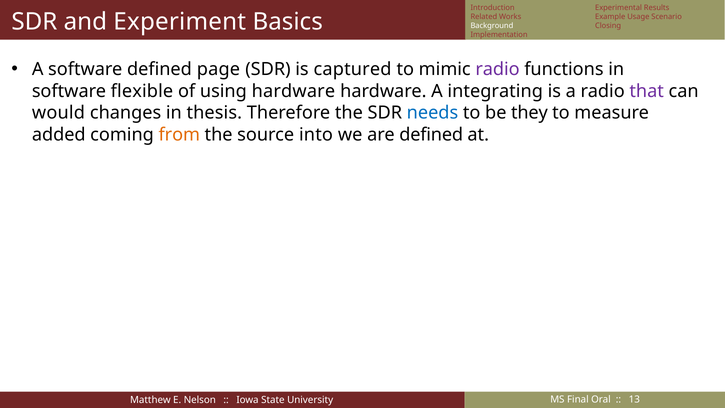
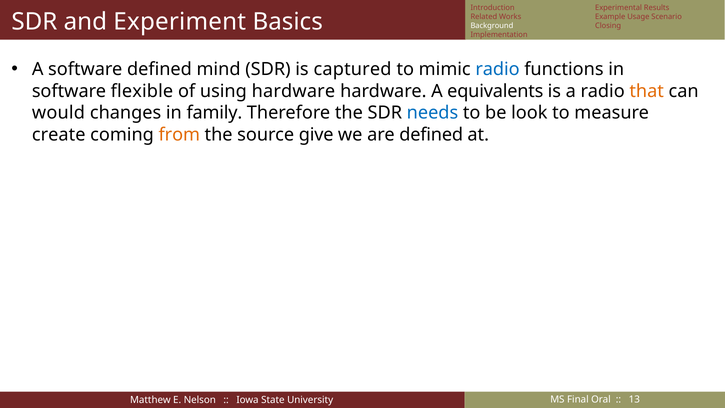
page: page -> mind (219, 69)
radio colour: purple -> blue (497, 69)
integrating: integrating -> equivalents (495, 91)
that colour: purple -> orange (647, 91)
thesis: thesis -> family (214, 113)
they: they -> look (529, 113)
added: added -> create (59, 134)
into: into -> give (316, 134)
